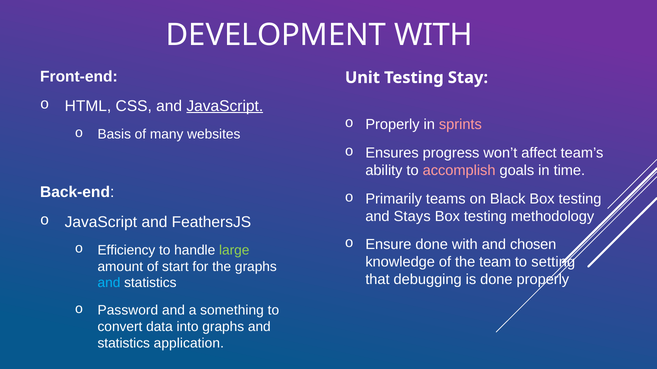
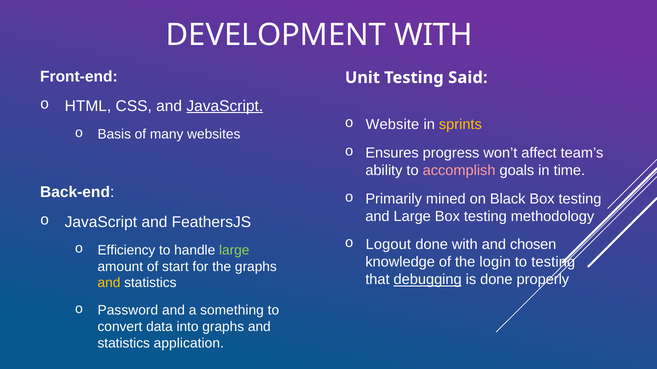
Stay: Stay -> Said (468, 78)
Properly: Properly -> Website (392, 125)
sprints colour: pink -> yellow (460, 125)
teams: teams -> mined (446, 199)
and Stays: Stays -> Large (412, 217)
Ensure: Ensure -> Logout (388, 245)
team: team -> login (495, 263)
to setting: setting -> testing (553, 263)
debugging underline: none -> present (428, 280)
and colour: light blue -> yellow (109, 283)
